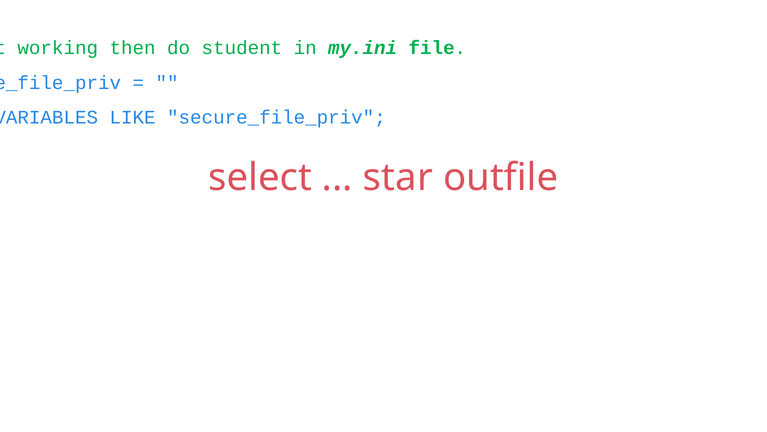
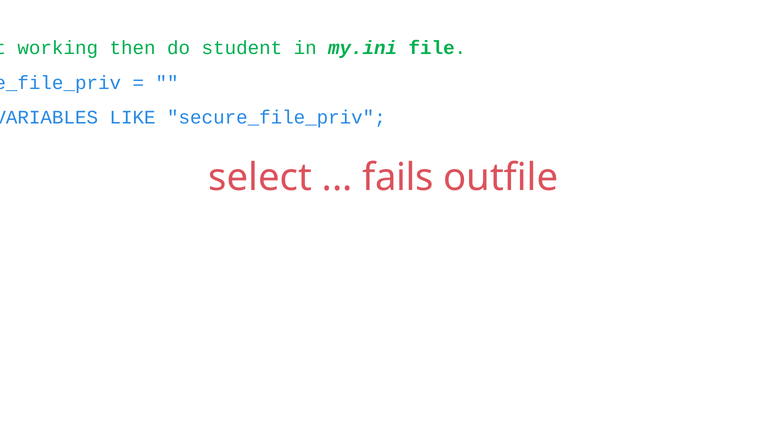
star: star -> fails (398, 177)
